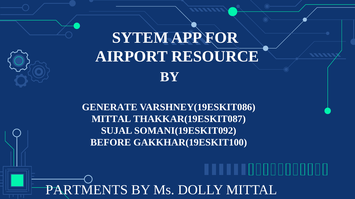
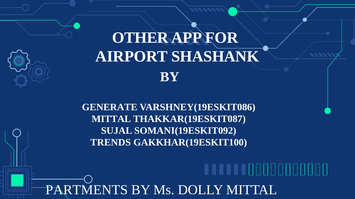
SYTEM: SYTEM -> OTHER (140, 38)
RESOURCE: RESOURCE -> SHASHANK (215, 57)
BEFORE: BEFORE -> TRENDS (111, 143)
